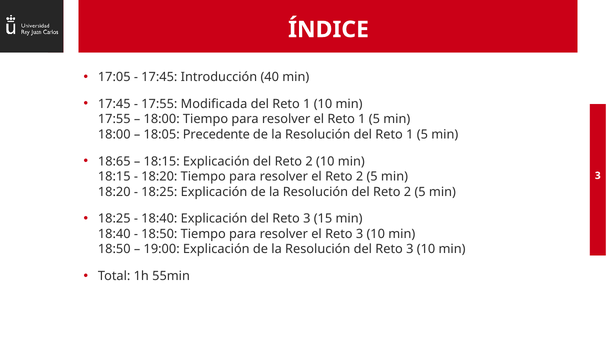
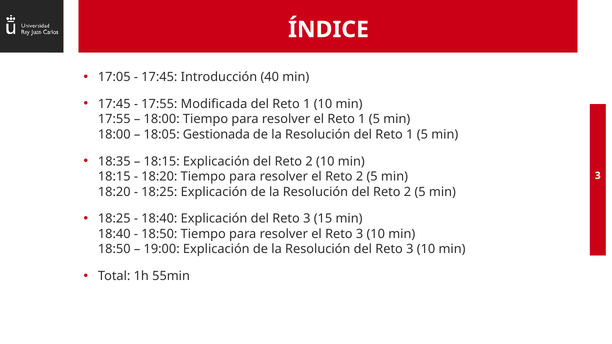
Precedente: Precedente -> Gestionada (216, 135)
18:65: 18:65 -> 18:35 (114, 161)
